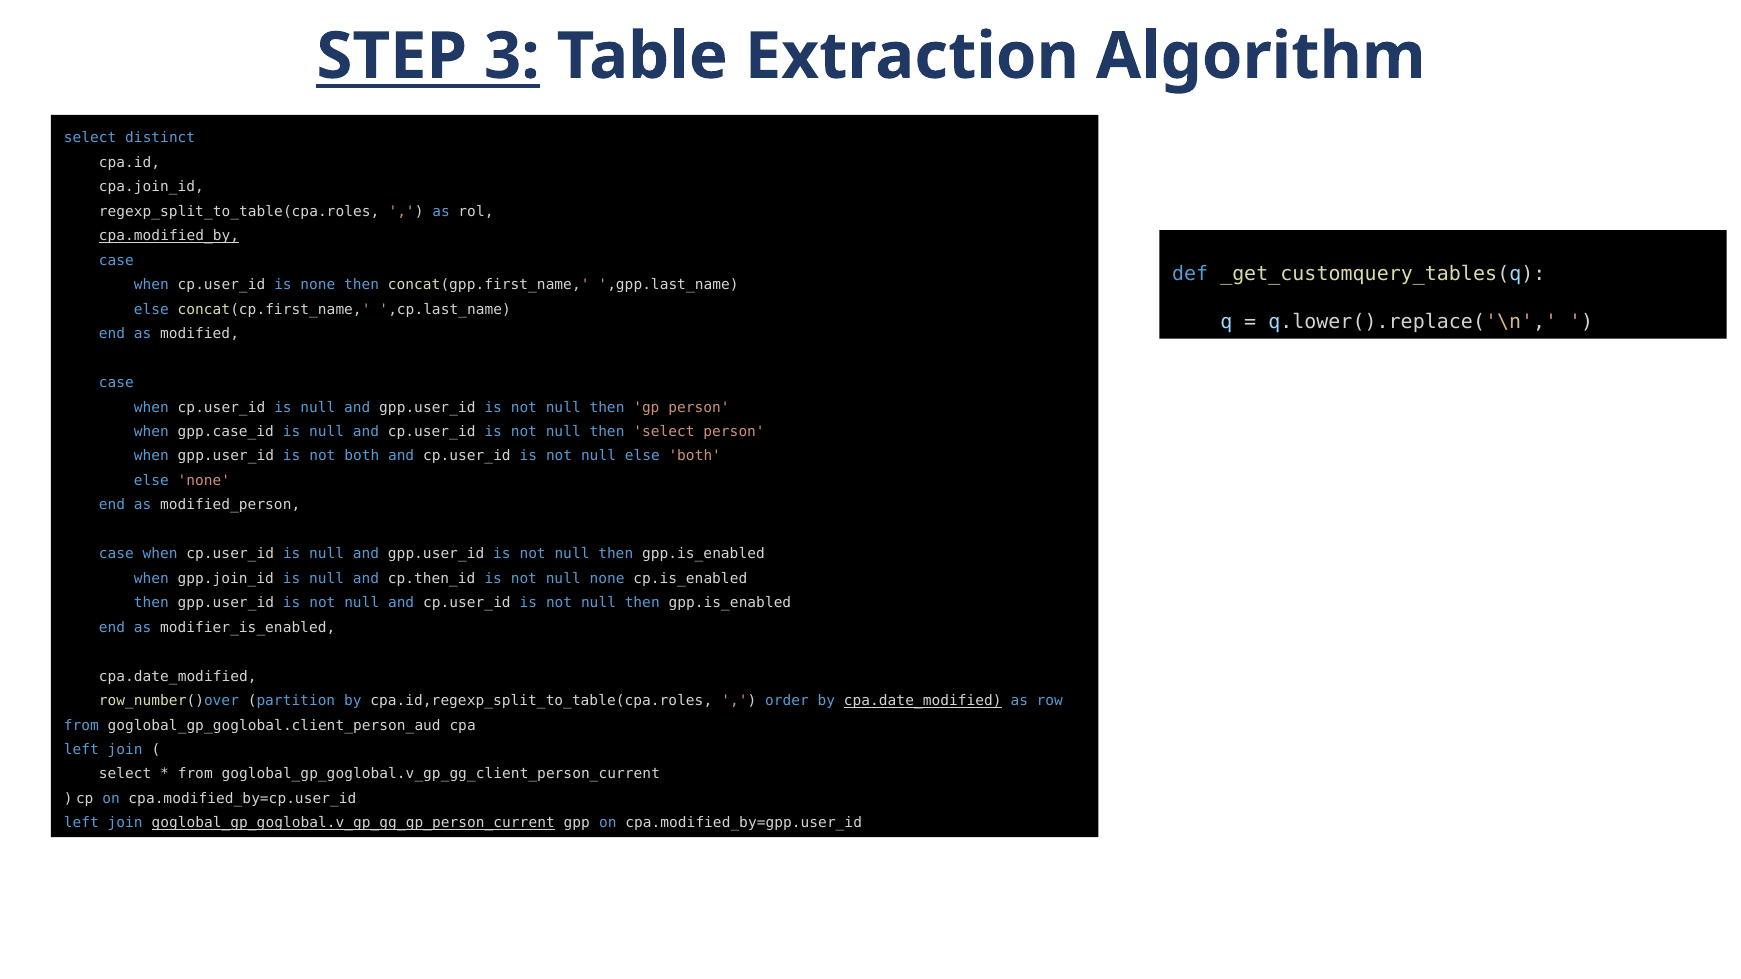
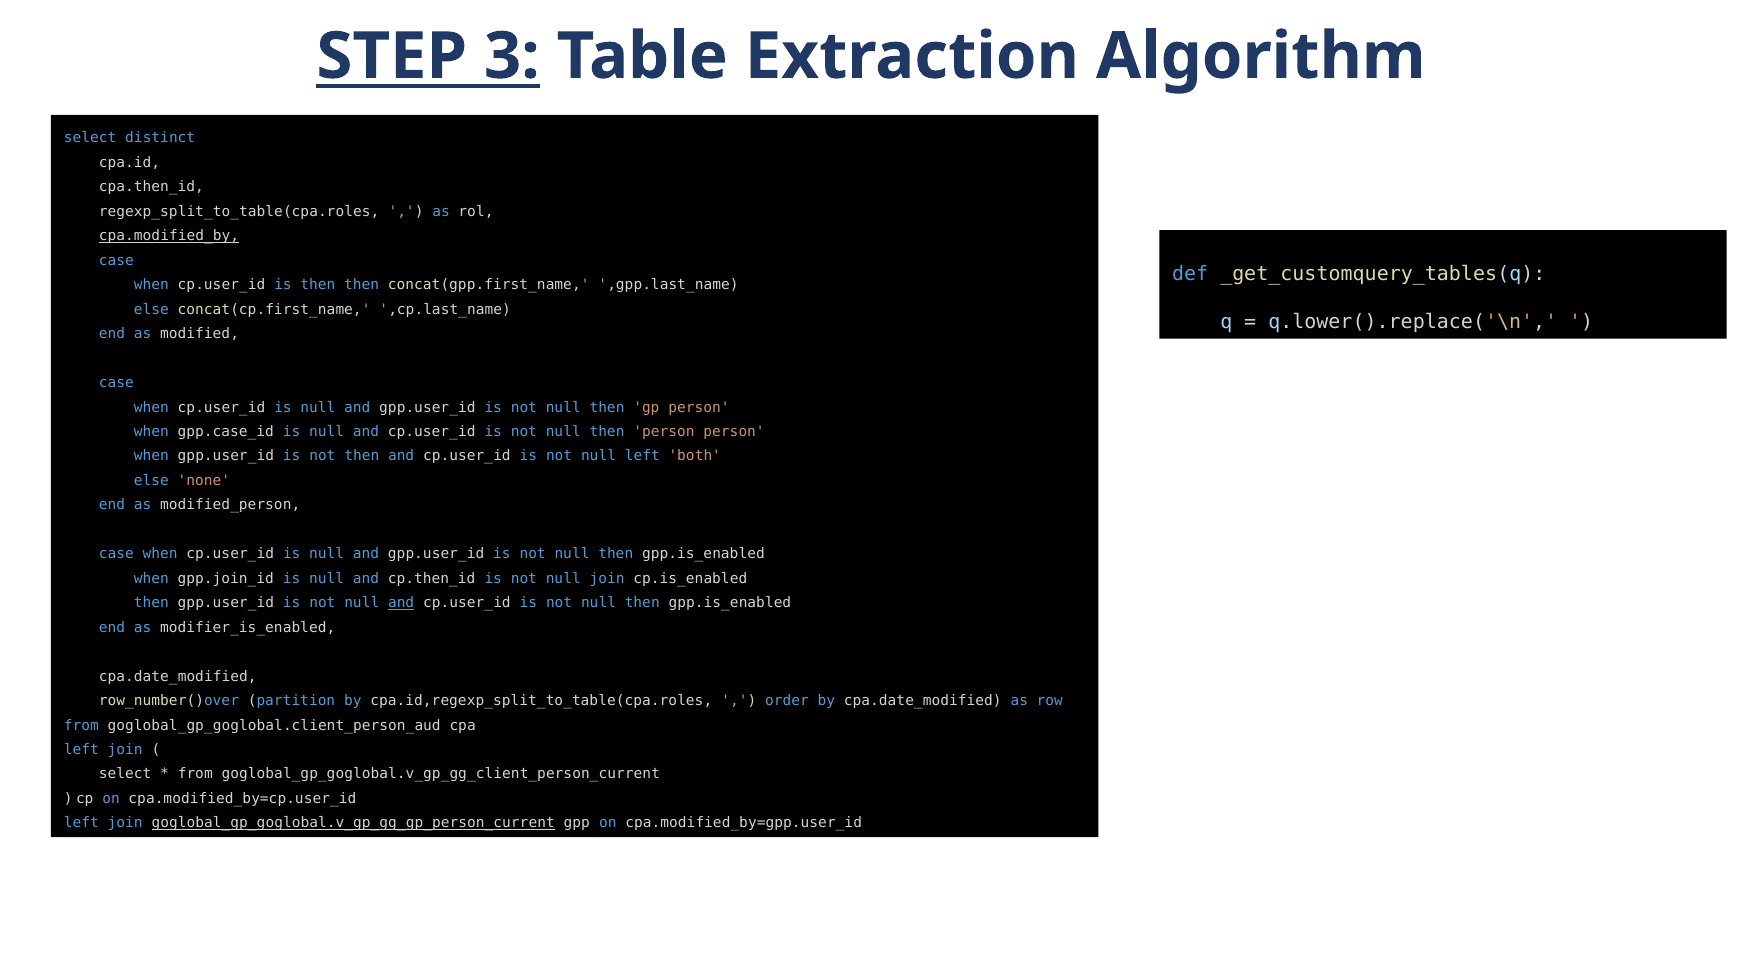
cpa.join_id: cpa.join_id -> cpa.then_id (151, 187)
is none: none -> then (318, 285)
then select: select -> person (664, 432)
not both: both -> then (362, 456)
null else: else -> left (642, 456)
null none: none -> join (607, 579)
and underline: none -> present (401, 603)
cpa.date_modified underline: present -> none (923, 701)
